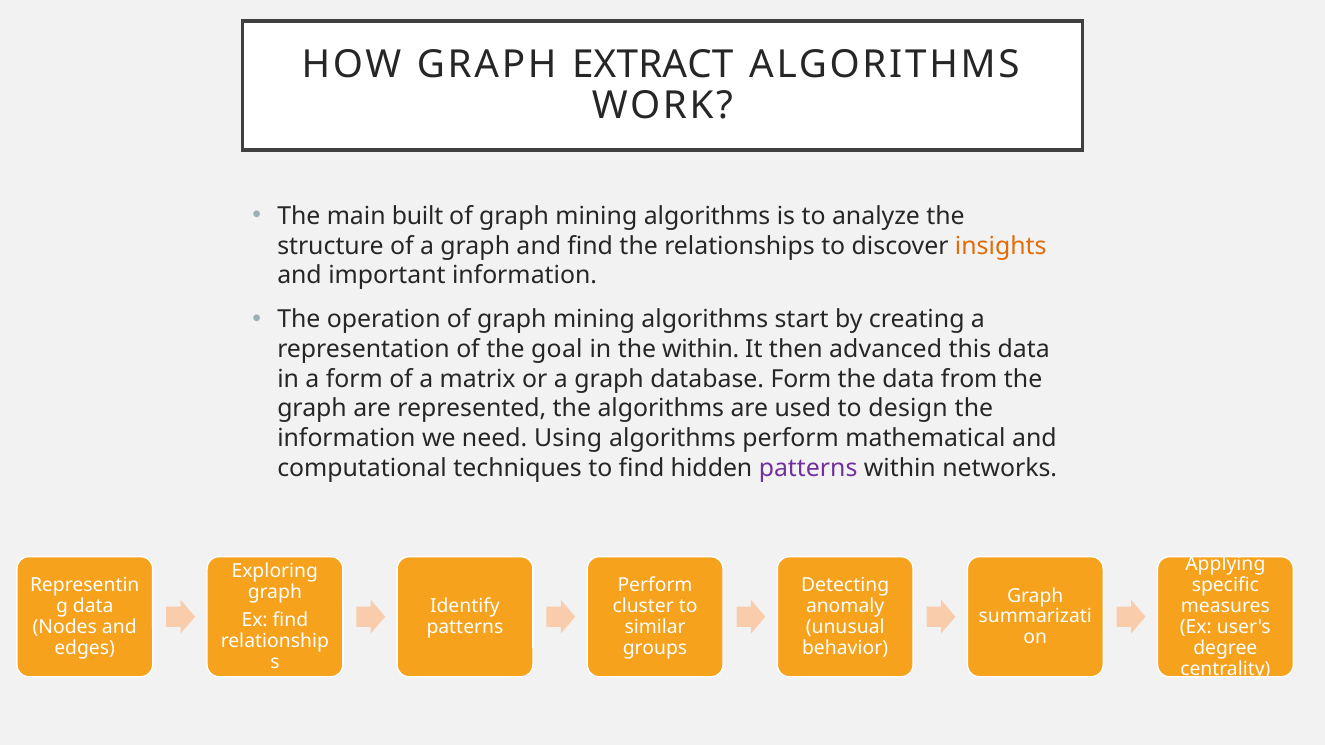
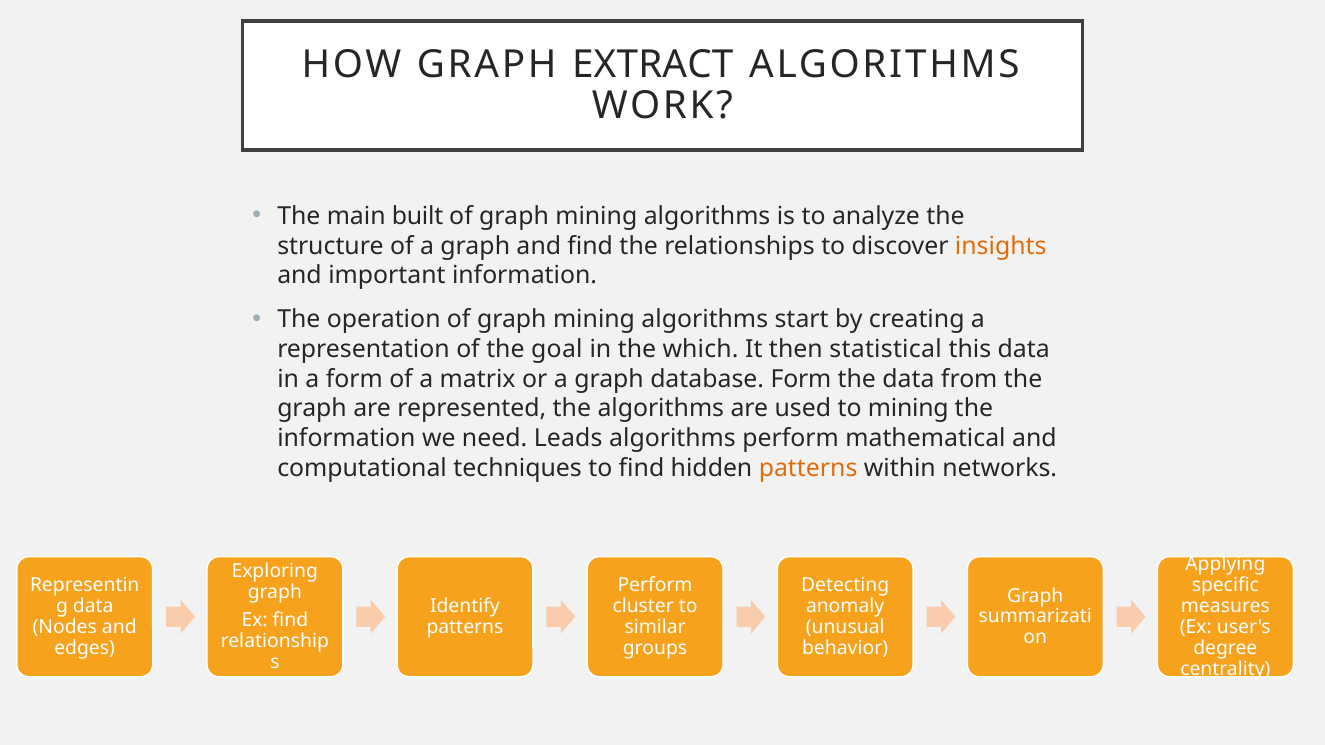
the within: within -> which (701, 349)
advanced: advanced -> statistical (886, 349)
to design: design -> mining (908, 409)
Using: Using -> Leads (568, 439)
patterns colour: purple -> orange (808, 468)
